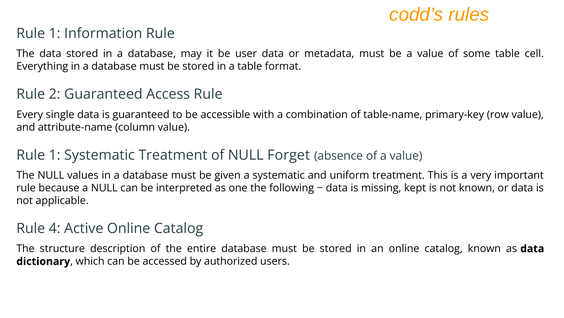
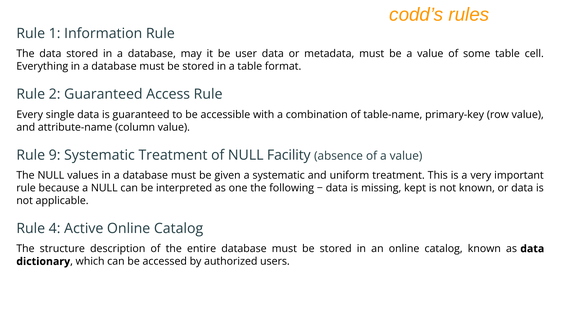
1: 1 -> 9 (55, 155)
Forget: Forget -> Facility (289, 155)
